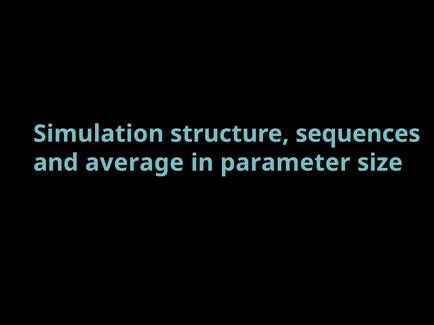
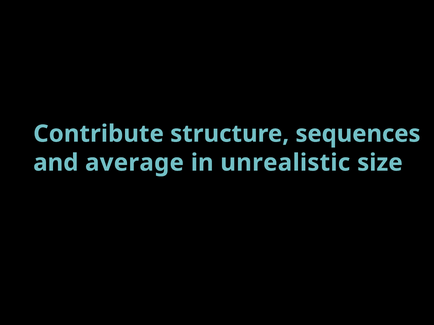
Simulation: Simulation -> Contribute (99, 134)
parameter: parameter -> unrealistic (285, 163)
